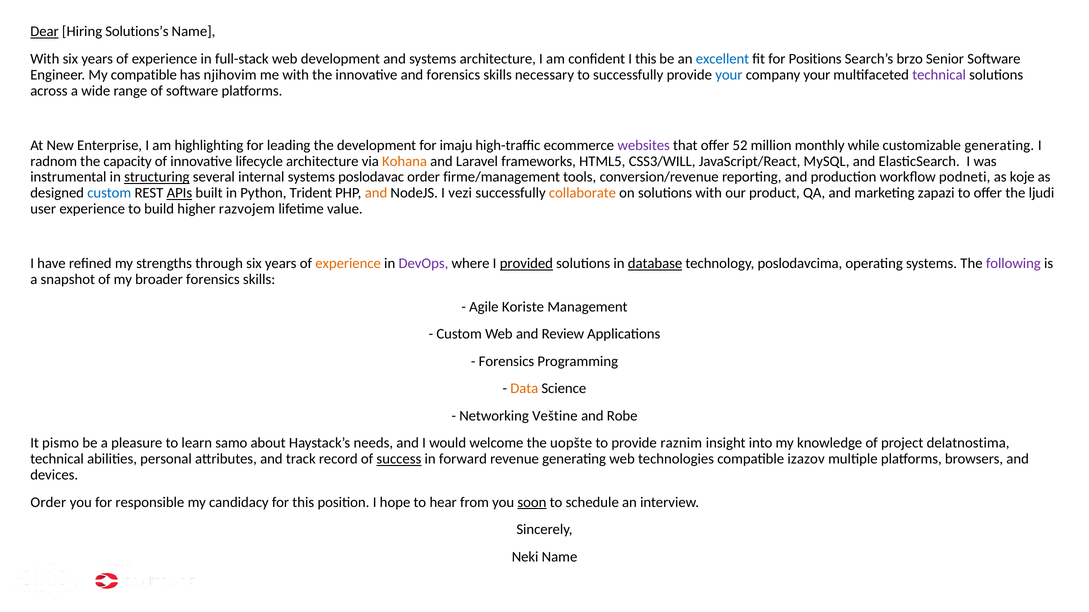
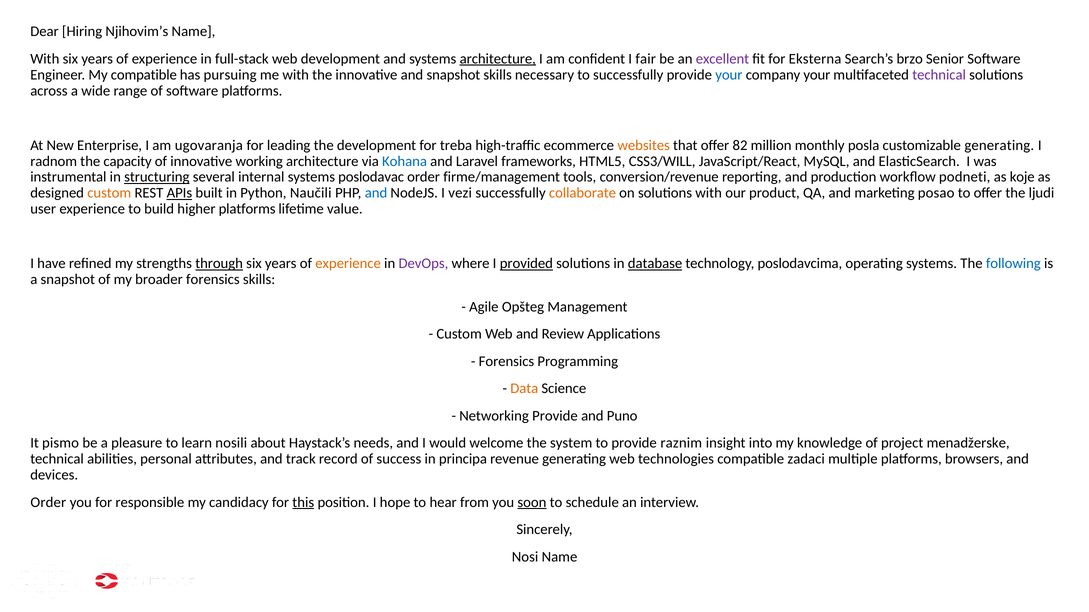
Dear underline: present -> none (44, 32)
Solutions’s: Solutions’s -> Njihovim’s (137, 32)
architecture underline: none -> present (498, 59)
I this: this -> fair (646, 59)
excellent colour: blue -> purple (722, 59)
Positions: Positions -> Eksterna (815, 59)
njihovim: njihovim -> pursuing (230, 75)
and forensics: forensics -> snapshot (453, 75)
highlighting: highlighting -> ugovaranja (209, 145)
imaju: imaju -> treba (456, 145)
websites colour: purple -> orange (644, 145)
52: 52 -> 82 (740, 145)
while: while -> posla (864, 145)
lifecycle: lifecycle -> working (259, 161)
Kohana colour: orange -> blue (405, 161)
custom colour: blue -> orange (109, 193)
Trident: Trident -> Naučili (311, 193)
and colour: orange -> blue (376, 193)
zapazi: zapazi -> posao (936, 193)
higher razvojem: razvojem -> platforms (247, 209)
through underline: none -> present (219, 264)
following colour: purple -> blue (1013, 264)
Koriste: Koriste -> Opšteg (523, 307)
Networking Veštine: Veštine -> Provide (555, 416)
Robe: Robe -> Puno (622, 416)
samo: samo -> nosili (231, 443)
uopšte: uopšte -> system (571, 443)
delatnostima: delatnostima -> menadžerske (968, 443)
success underline: present -> none (399, 459)
forward: forward -> principa (463, 459)
izazov: izazov -> zadaci (806, 459)
this underline: none -> present (303, 503)
Neki: Neki -> Nosi (525, 557)
